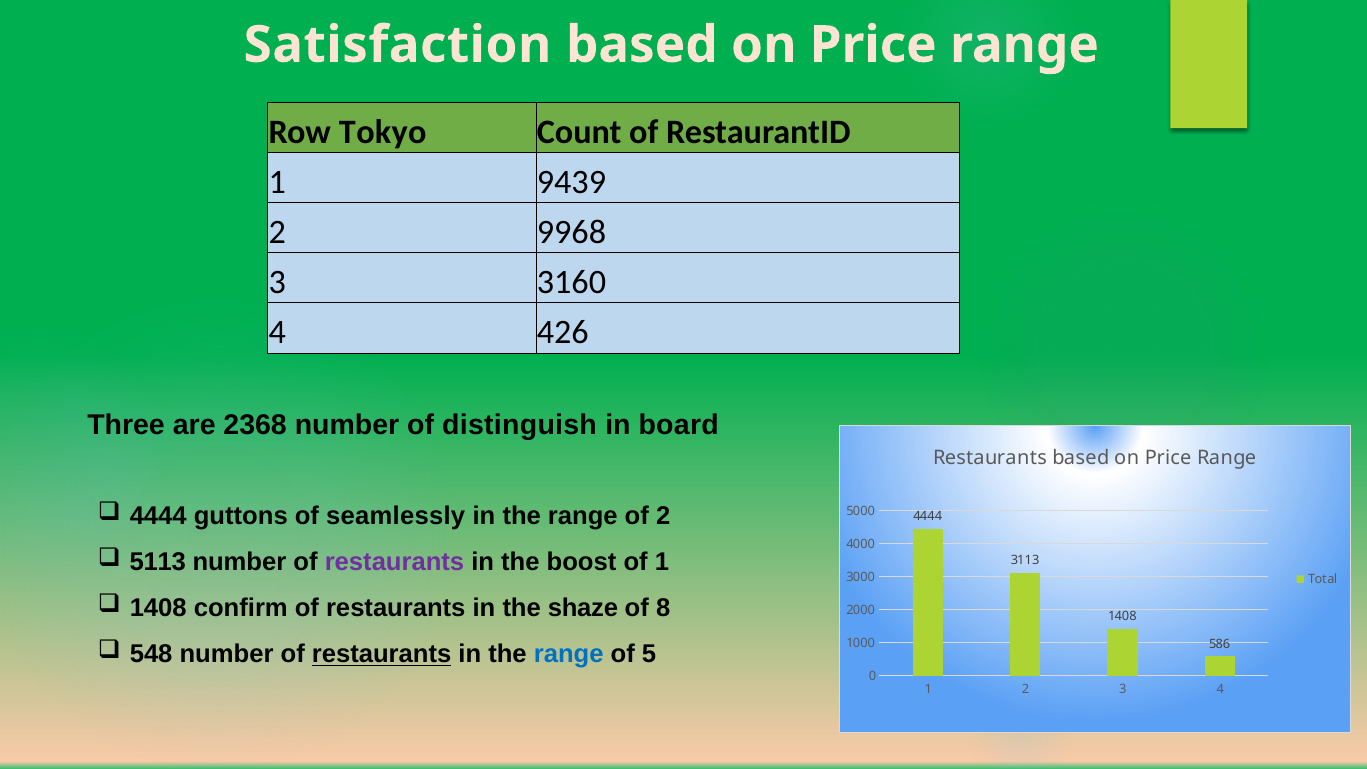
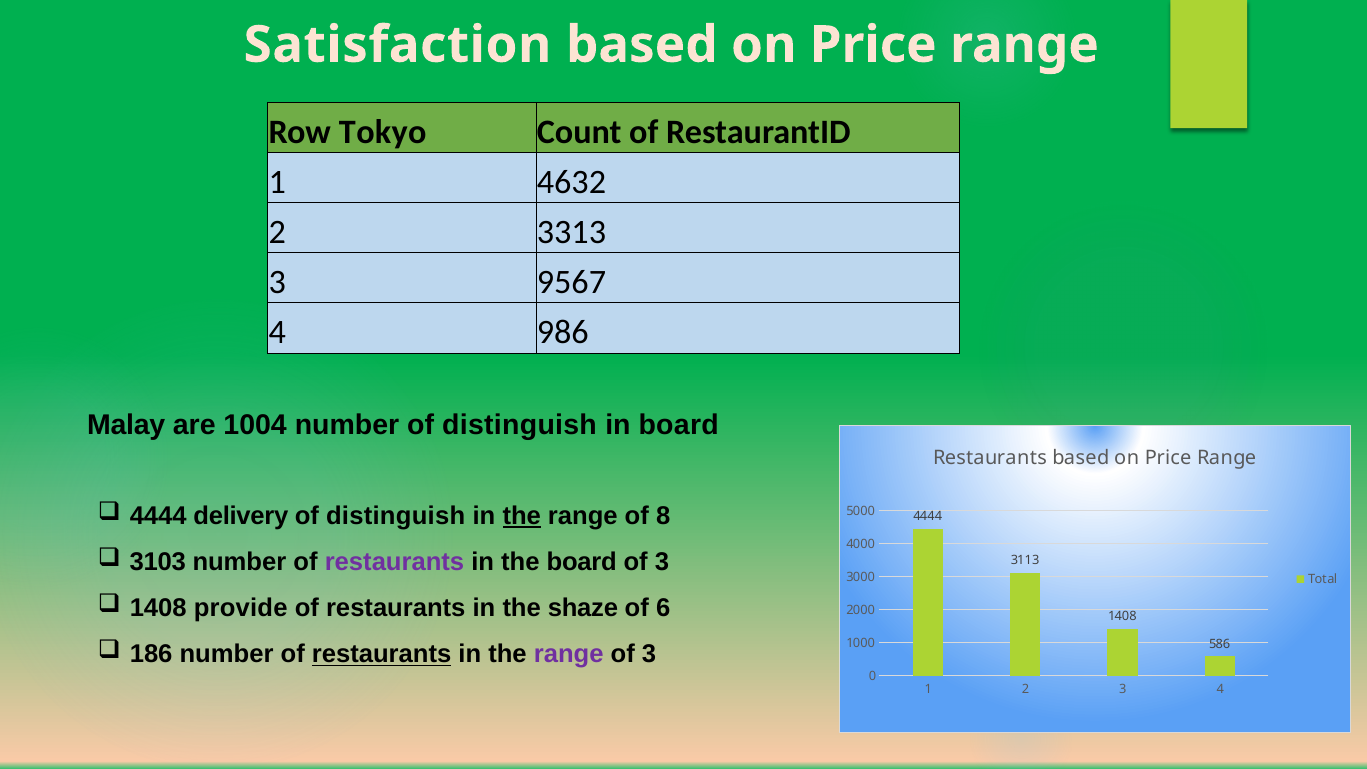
9439: 9439 -> 4632 (571, 182)
9968: 9968 -> 3313 (571, 232)
3160: 3160 -> 9567 (571, 282)
426: 426 -> 986 (563, 332)
Three: Three -> Malay (126, 425)
2368: 2368 -> 1004 (255, 425)
guttons: guttons -> delivery (241, 516)
seamlessly: seamlessly -> distinguish (396, 516)
the underline: none -> present (522, 516)
of 2: 2 -> 8 (663, 516)
5113: 5113 -> 3103 (158, 562)
the boost: boost -> board (582, 562)
1: 1 -> 3 (662, 562)
confirm: confirm -> provide (241, 608)
8: 8 -> 6 (663, 608)
548: 548 -> 186 (151, 654)
range colour: blue -> purple (569, 654)
5: 5 -> 3 (649, 654)
